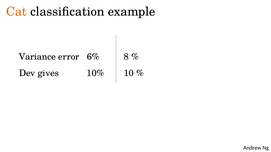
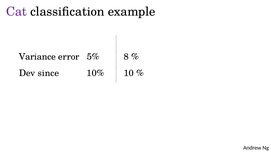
Cat colour: orange -> purple (16, 12)
6%: 6% -> 5% (93, 57)
gives: gives -> since (48, 73)
